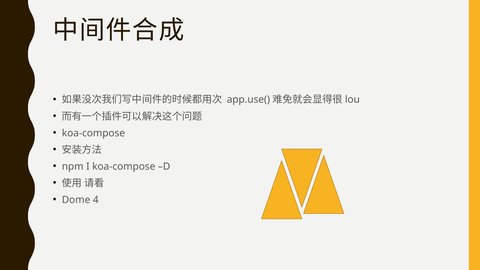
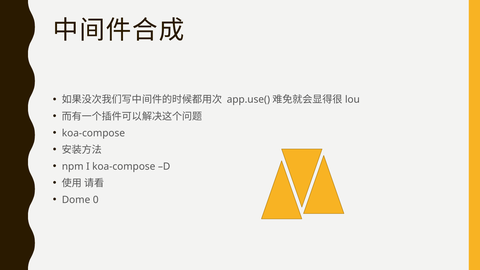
4: 4 -> 0 (96, 200)
